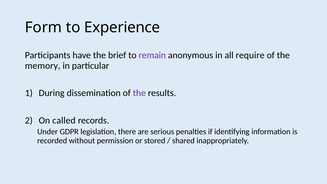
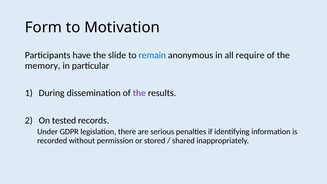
Experience: Experience -> Motivation (122, 27)
brief: brief -> slide (117, 55)
remain colour: purple -> blue (152, 55)
called: called -> tested (64, 120)
